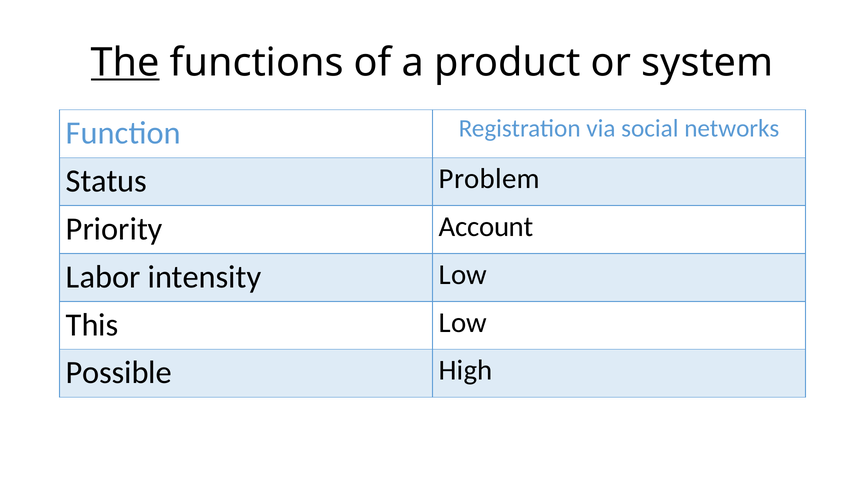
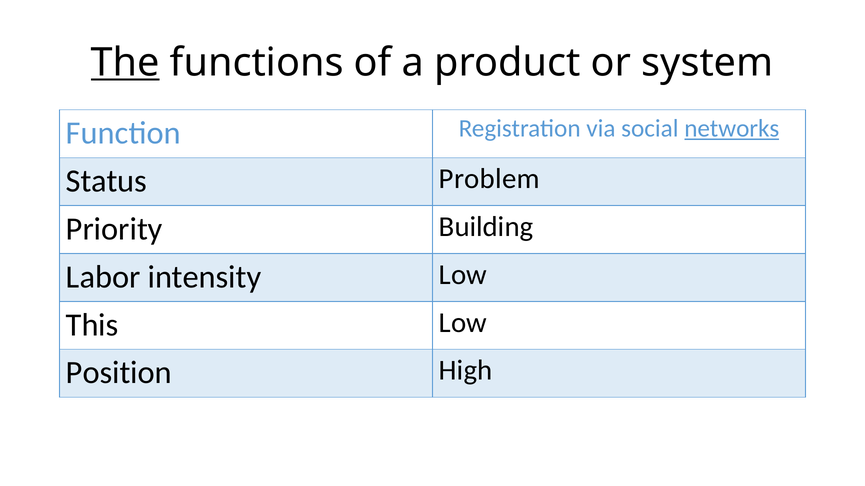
networks underline: none -> present (732, 129)
Account: Account -> Building (486, 227)
Possible: Possible -> Position (119, 373)
